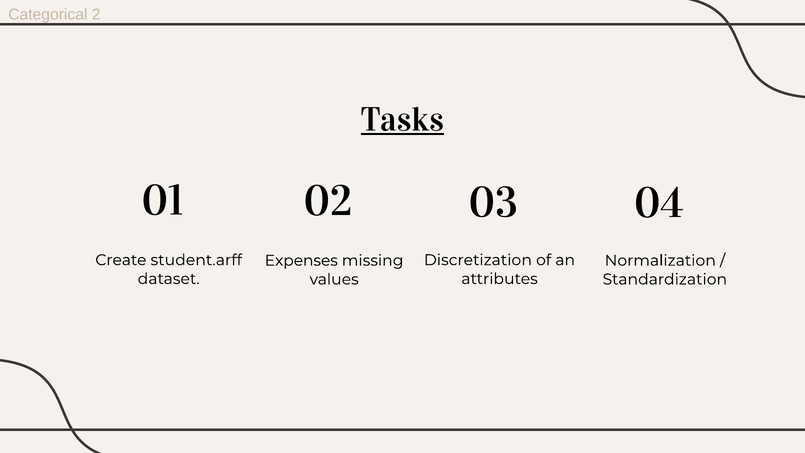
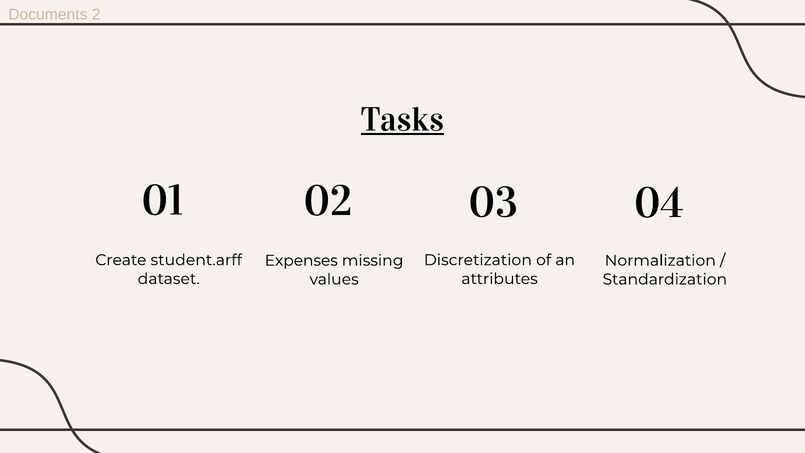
Categorical: Categorical -> Documents (48, 14)
